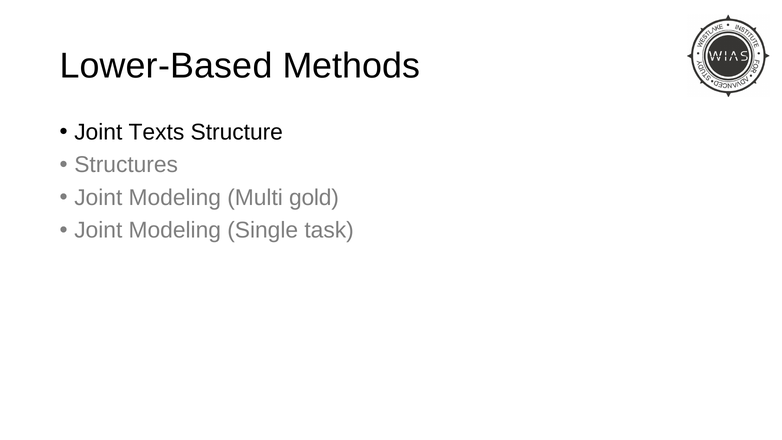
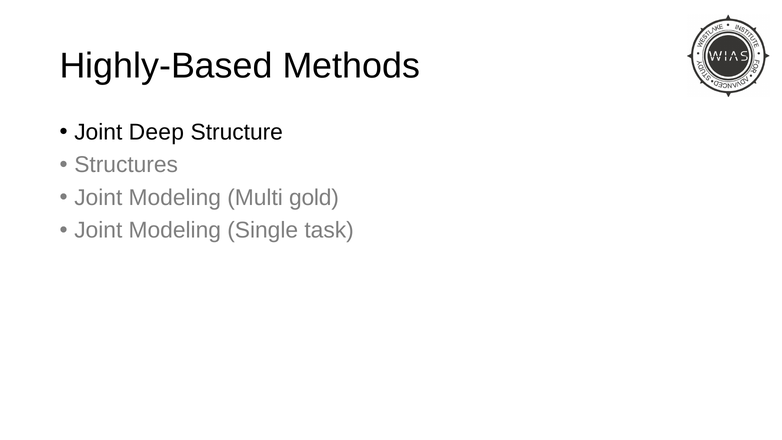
Lower-Based: Lower-Based -> Highly-Based (166, 66)
Texts: Texts -> Deep (156, 132)
